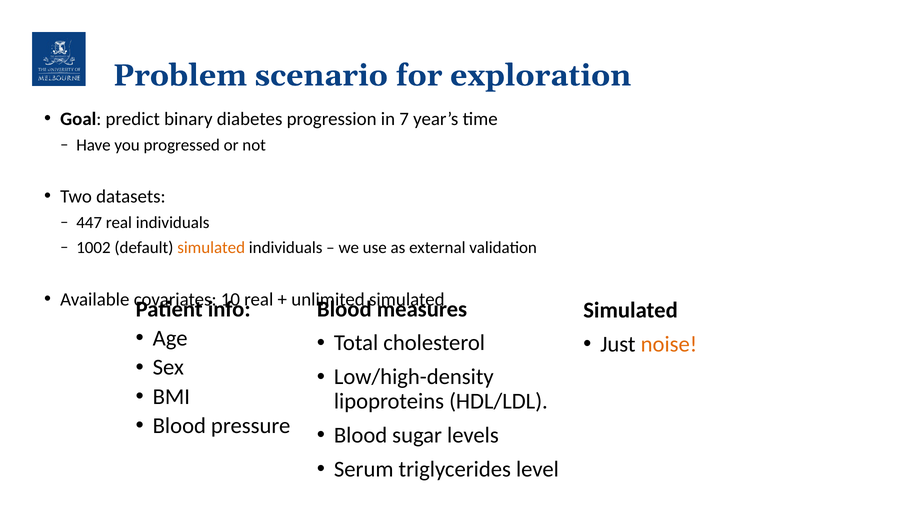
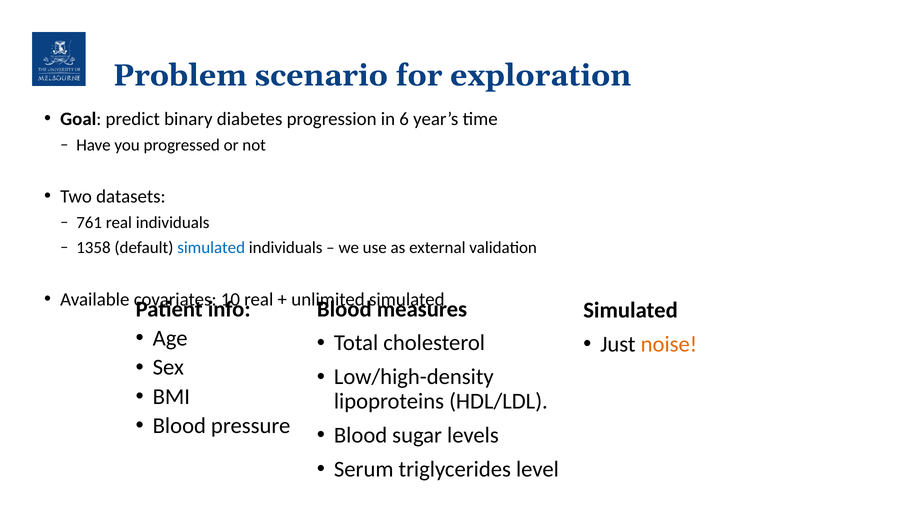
7: 7 -> 6 (404, 119)
447: 447 -> 761 (89, 223)
1002: 1002 -> 1358 (93, 248)
simulated colour: orange -> blue (211, 248)
